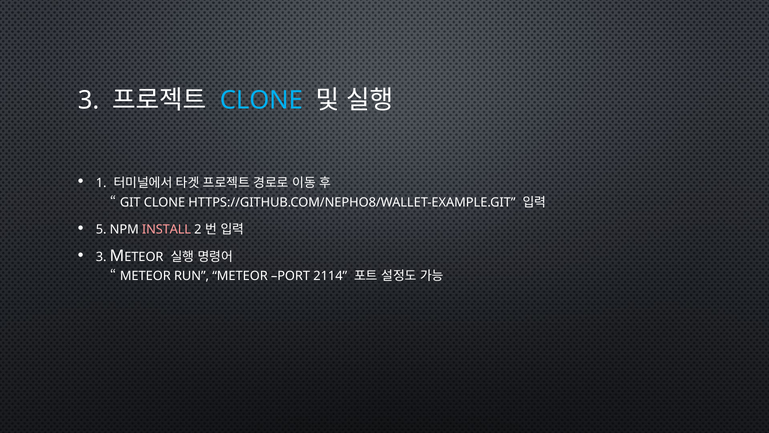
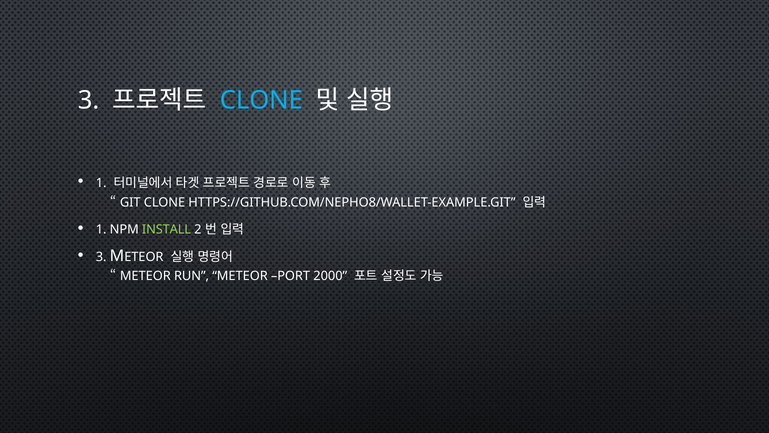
5: 5 -> 1 (101, 229)
INSTALL colour: pink -> light green (166, 229)
2114: 2114 -> 2000 (330, 276)
